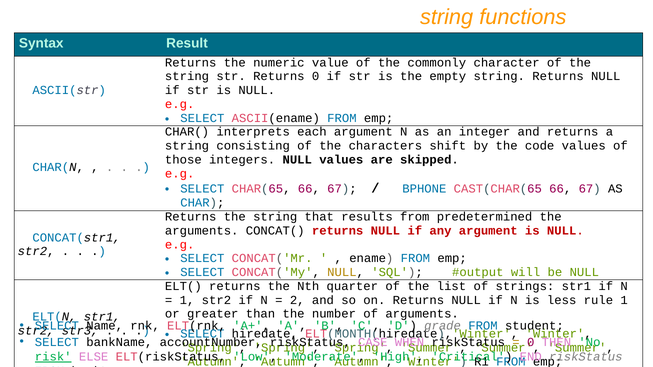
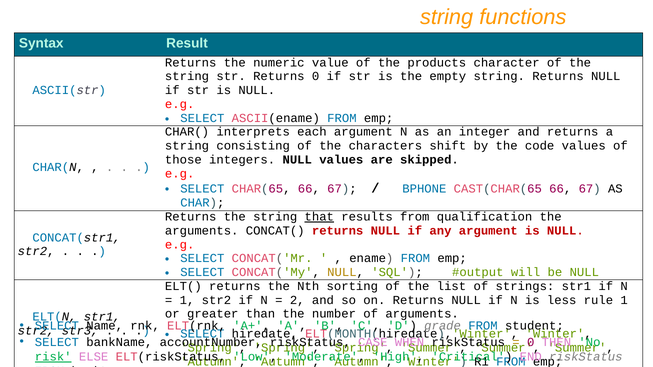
commonly: commonly -> products (437, 63)
that underline: none -> present (319, 217)
predetermined: predetermined -> qualification (485, 217)
quarter: quarter -> sorting (352, 286)
